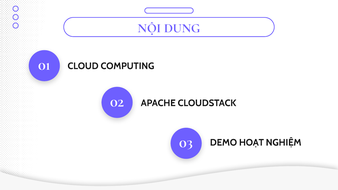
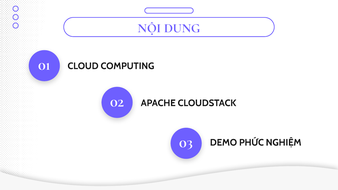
HOẠT: HOẠT -> PHỨC (251, 143)
